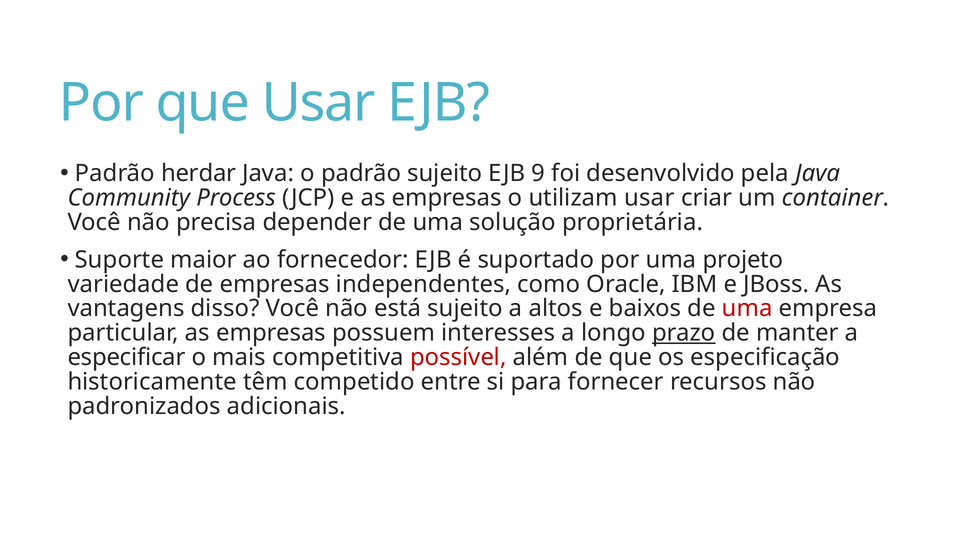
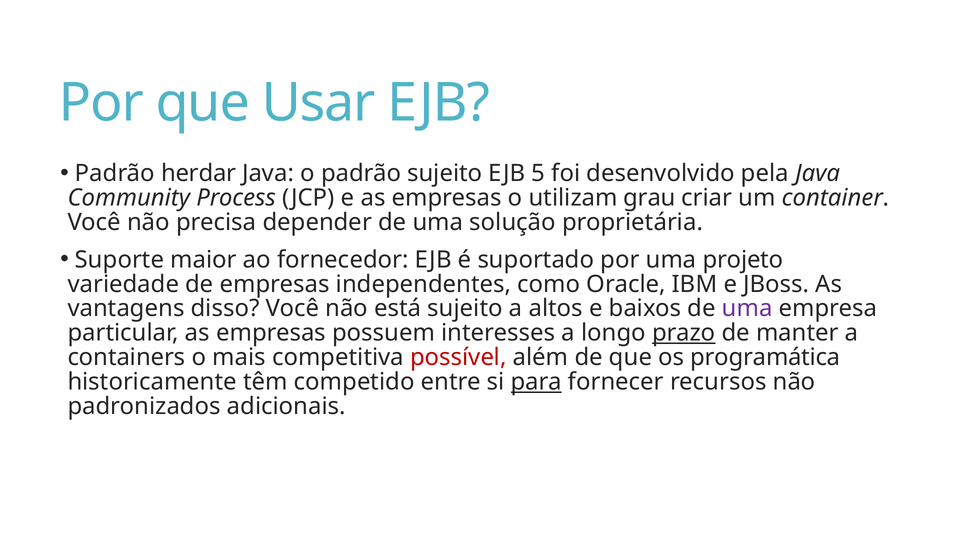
9: 9 -> 5 (538, 173)
utilizam usar: usar -> grau (649, 198)
uma colour: red -> purple (747, 308)
especificar: especificar -> containers (126, 357)
especificação: especificação -> programática (765, 357)
para underline: none -> present (536, 382)
